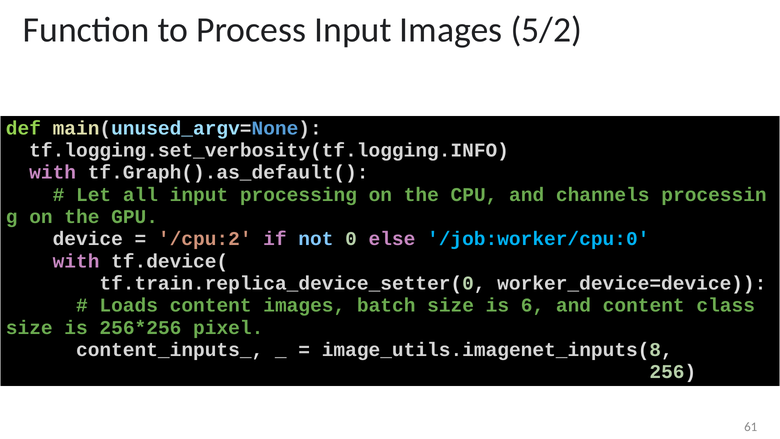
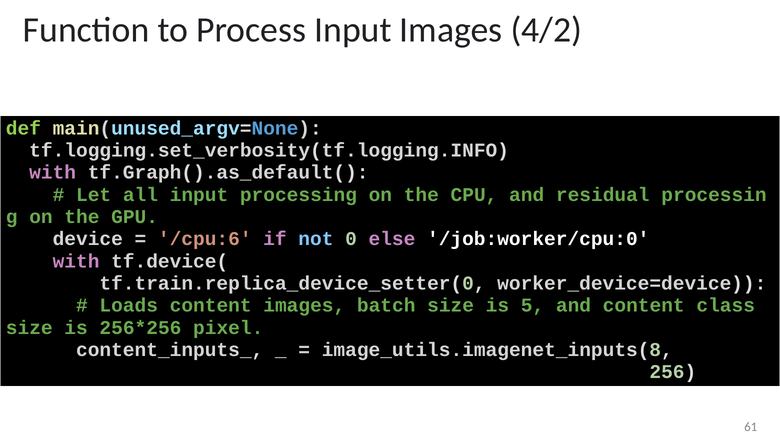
5/2: 5/2 -> 4/2 (546, 30)
channels: channels -> residual (603, 195)
/cpu:2: /cpu:2 -> /cpu:6 (205, 239)
/job:worker/cpu:0 colour: light blue -> white (538, 239)
6: 6 -> 5 (533, 305)
